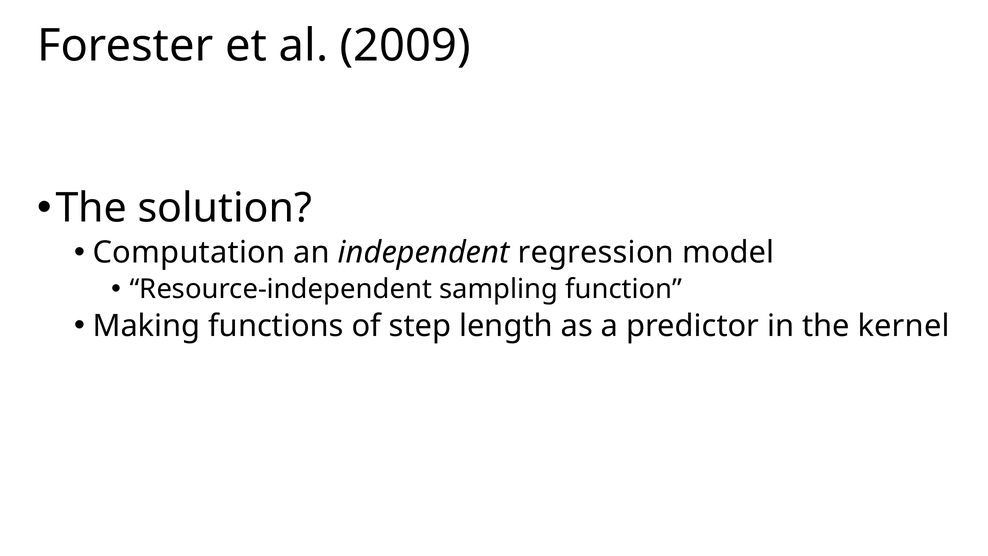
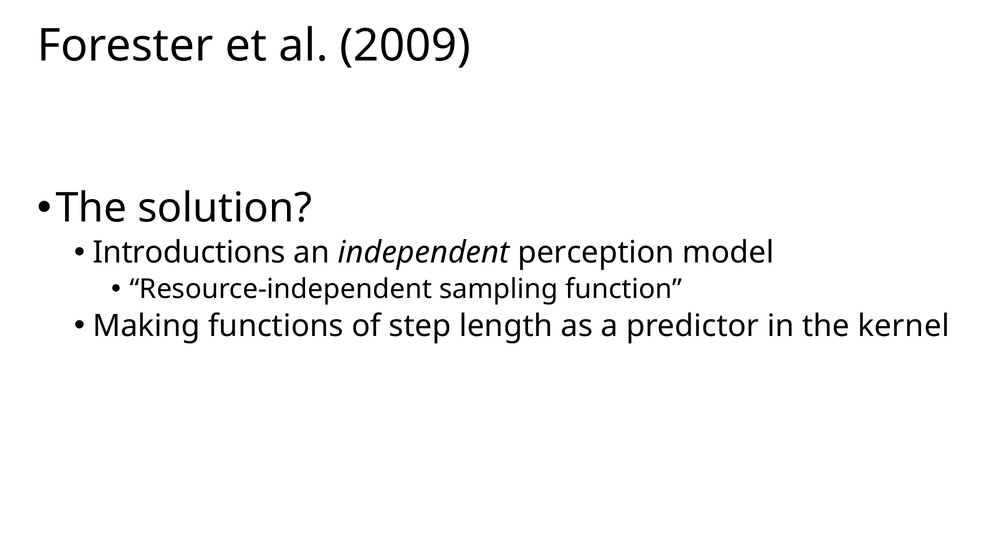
Computation: Computation -> Introductions (189, 252)
regression: regression -> perception (596, 252)
